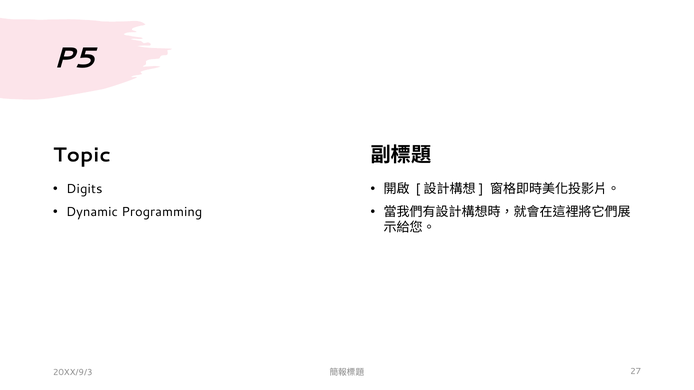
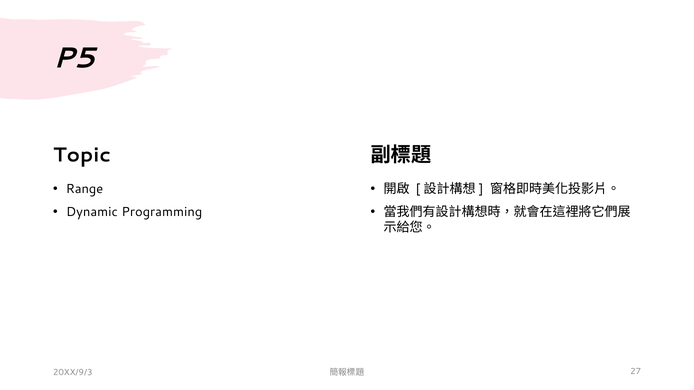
Digits: Digits -> Range (85, 189)
